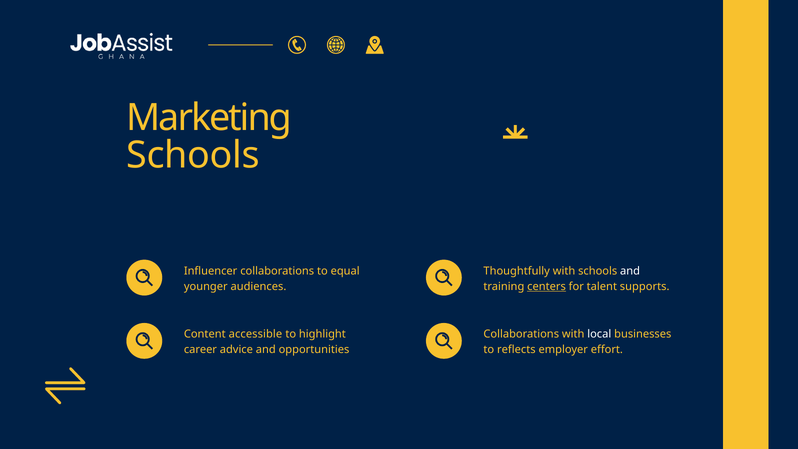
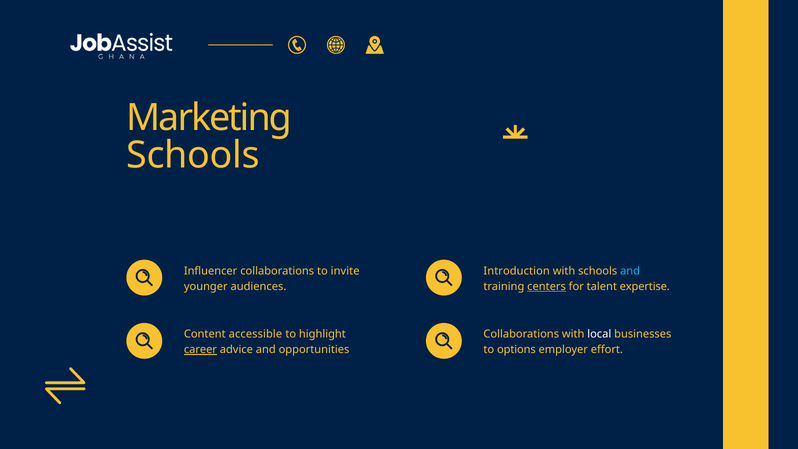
equal: equal -> invite (345, 271)
Thoughtfully: Thoughtfully -> Introduction (517, 271)
and colour: white -> light blue (630, 271)
supports: supports -> expertise (645, 286)
career underline: none -> present (200, 350)
reflects: reflects -> options (516, 350)
